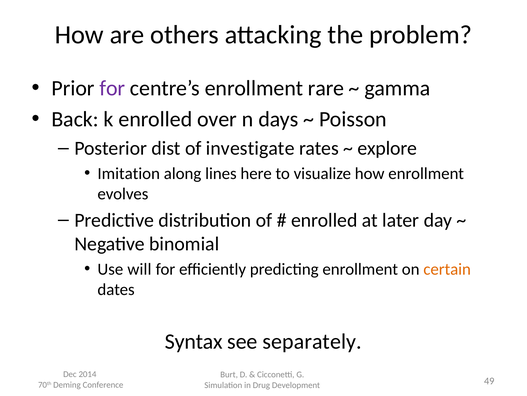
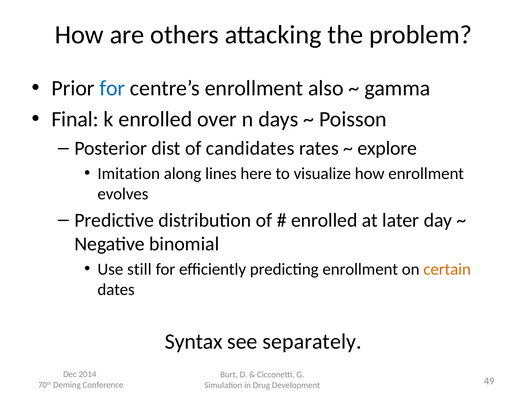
for colour: purple -> blue (112, 88)
rare: rare -> also (326, 88)
Back: Back -> Final (75, 119)
investigate: investigate -> candidates (250, 148)
will: will -> still (139, 269)
